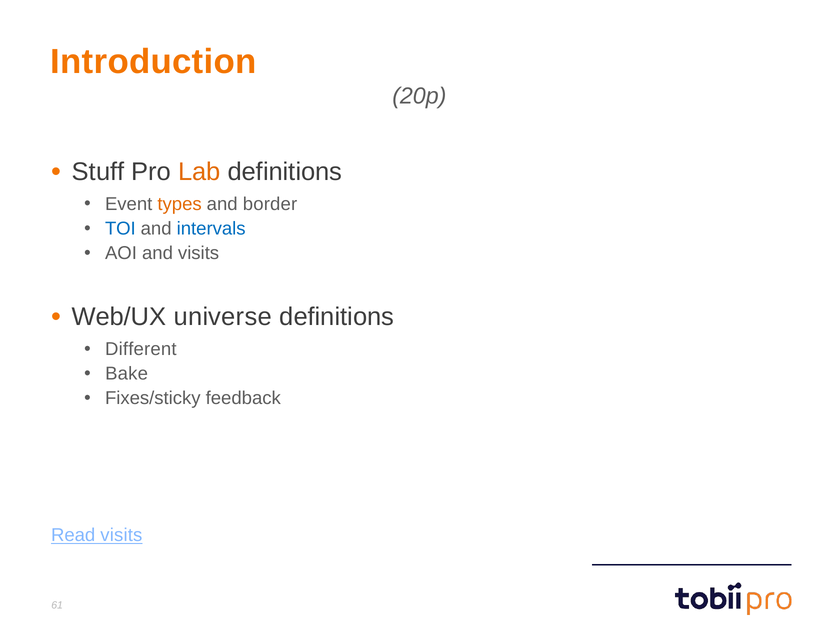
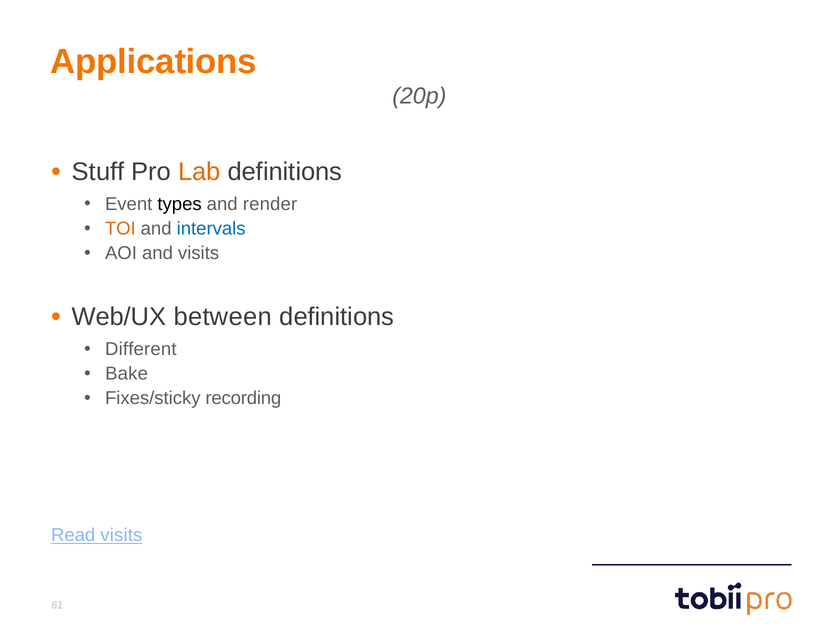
Introduction: Introduction -> Applications (154, 62)
types colour: orange -> black (180, 204)
border: border -> render (270, 204)
TOI colour: blue -> orange (120, 229)
universe: universe -> between (223, 317)
feedback: feedback -> recording (243, 398)
